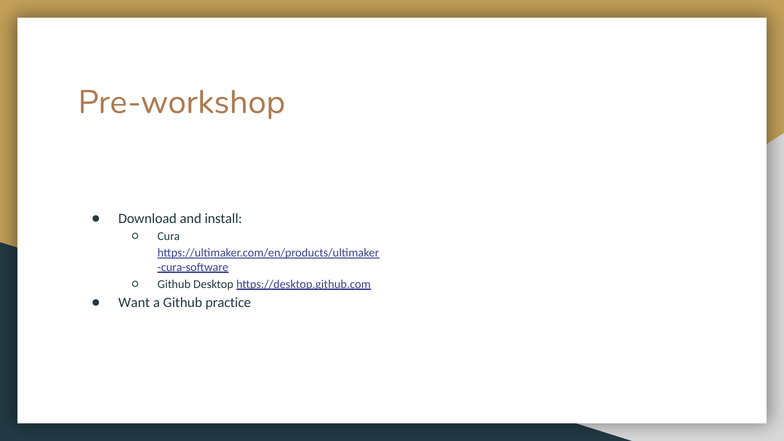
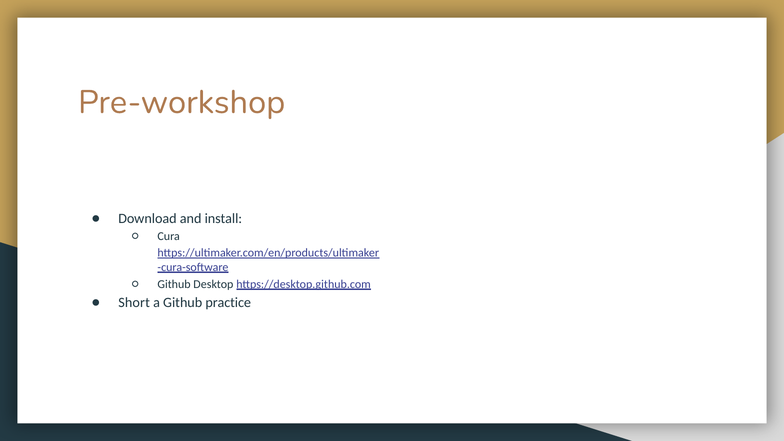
Want: Want -> Short (134, 303)
